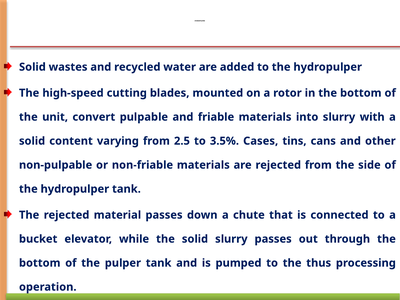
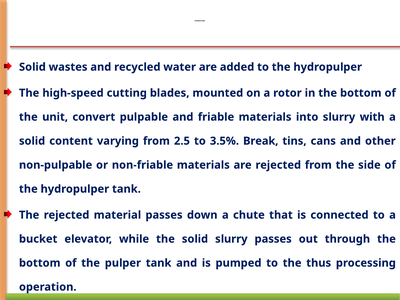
Cases: Cases -> Break (261, 141)
